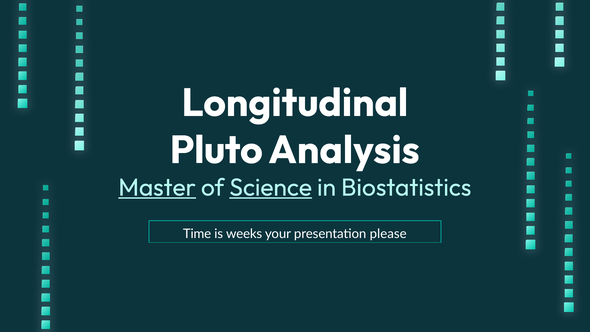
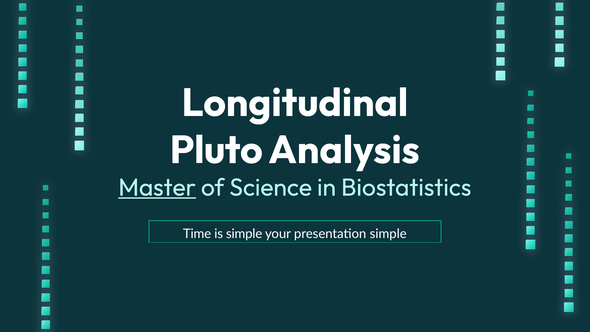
Science underline: present -> none (271, 187)
is weeks: weeks -> simple (244, 234)
presentation please: please -> simple (388, 234)
